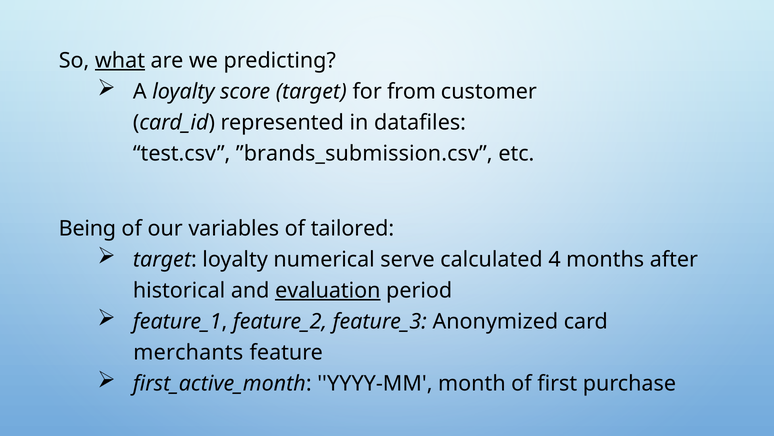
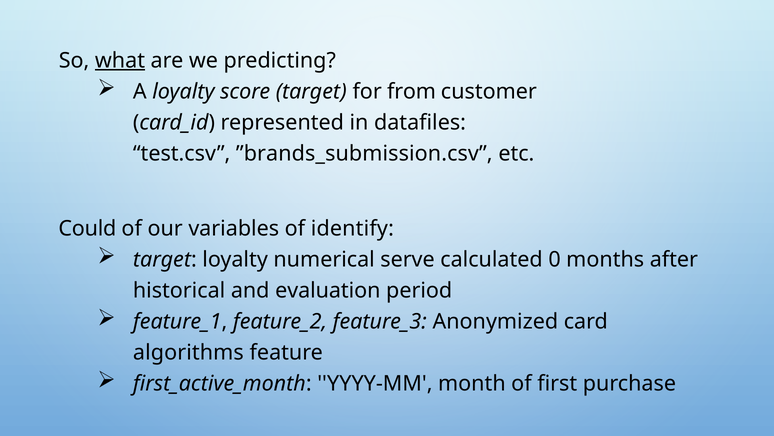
Being: Being -> Could (87, 228)
tailored: tailored -> identify (352, 228)
4: 4 -> 0 (555, 259)
evaluation underline: present -> none (328, 290)
merchants: merchants -> algorithms (188, 352)
